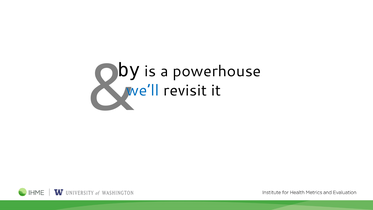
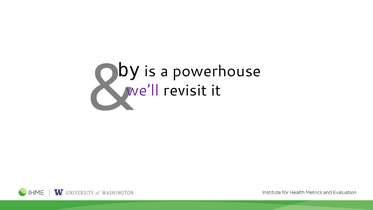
we’ll colour: blue -> purple (143, 90)
